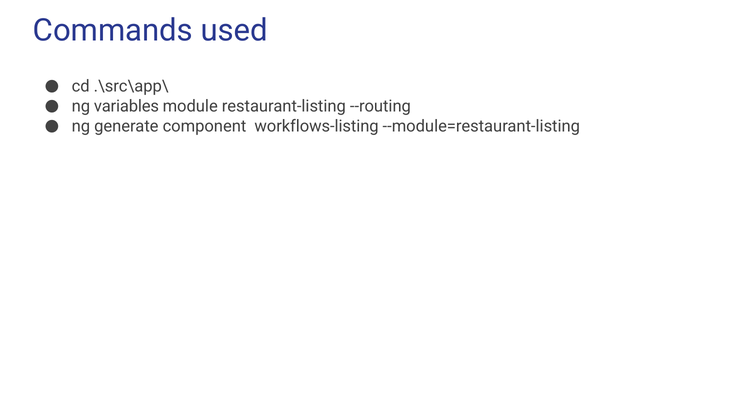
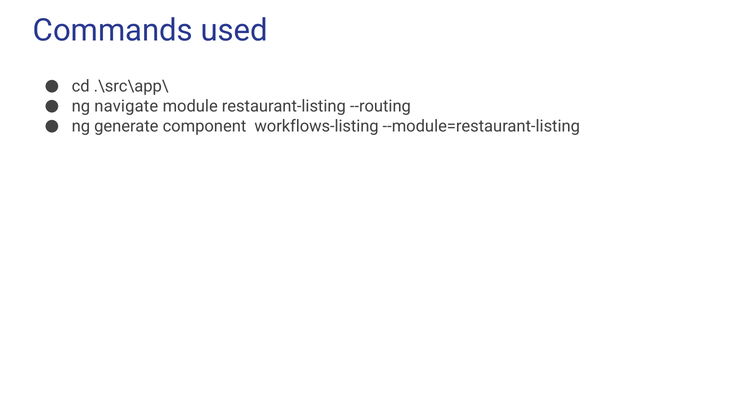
variables: variables -> navigate (126, 106)
